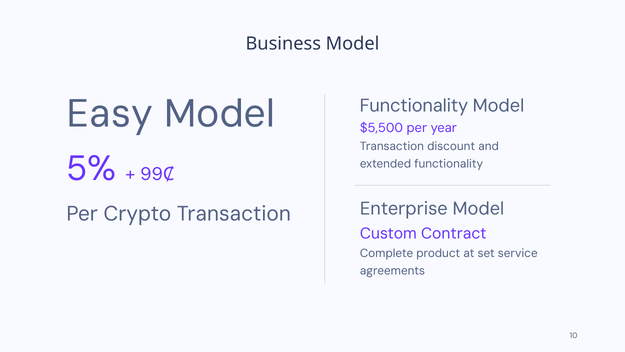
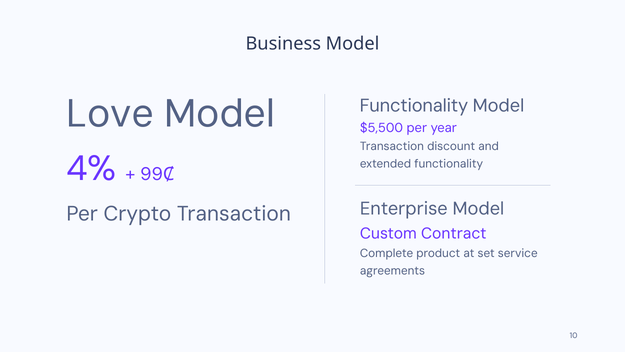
Easy: Easy -> Love (110, 114)
5%: 5% -> 4% (91, 168)
